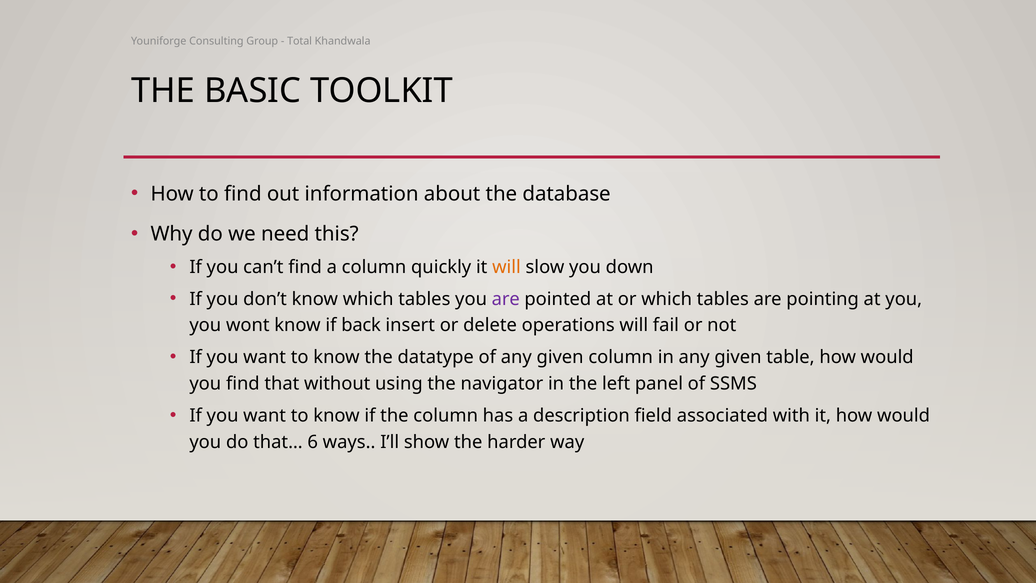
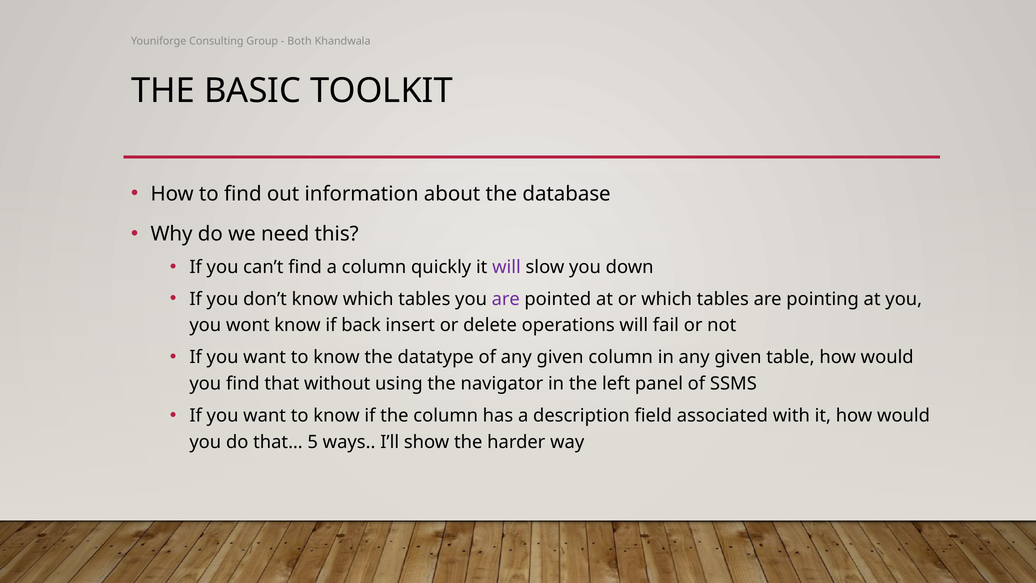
Total: Total -> Both (299, 41)
will colour: orange -> purple (506, 267)
6: 6 -> 5 (313, 442)
